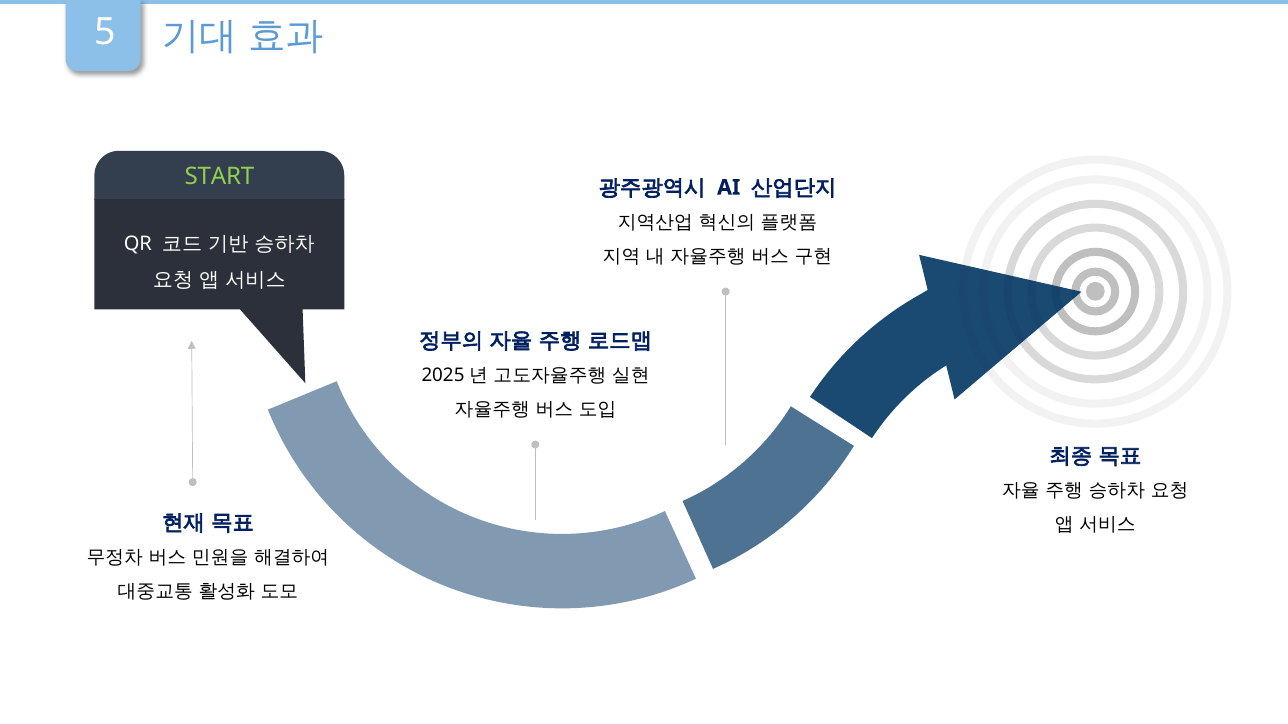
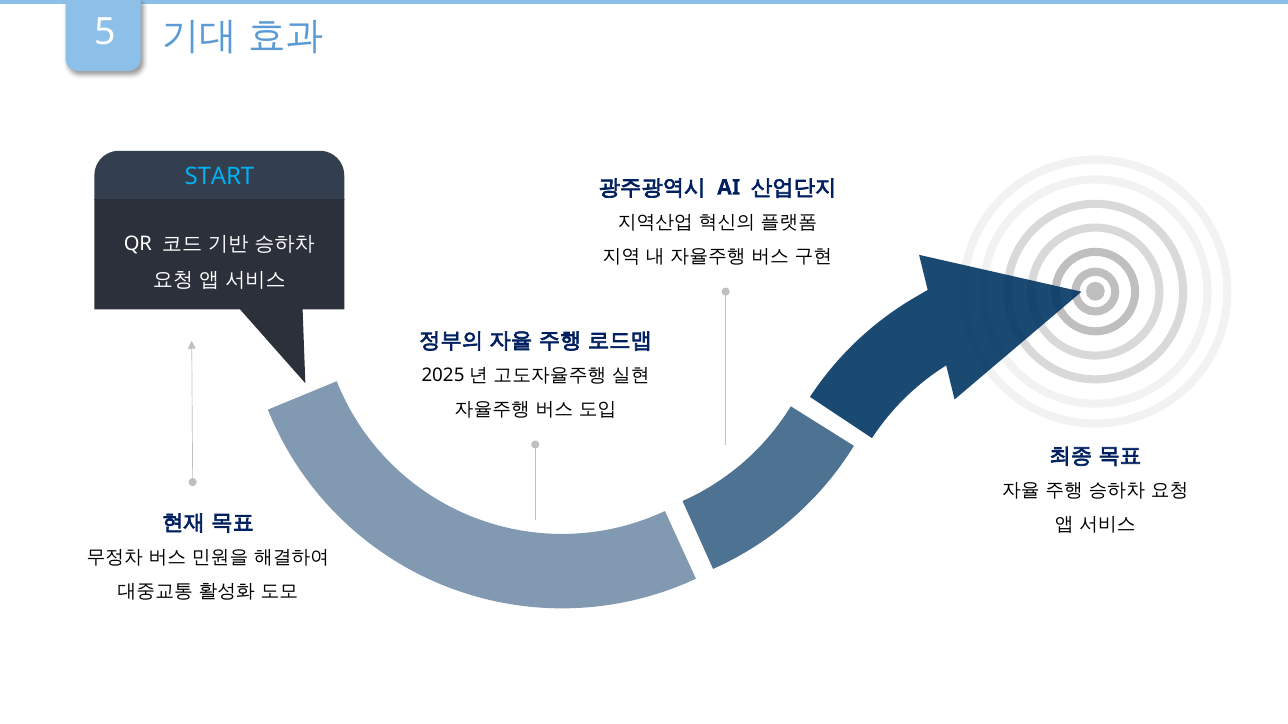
START colour: light green -> light blue (220, 177)
